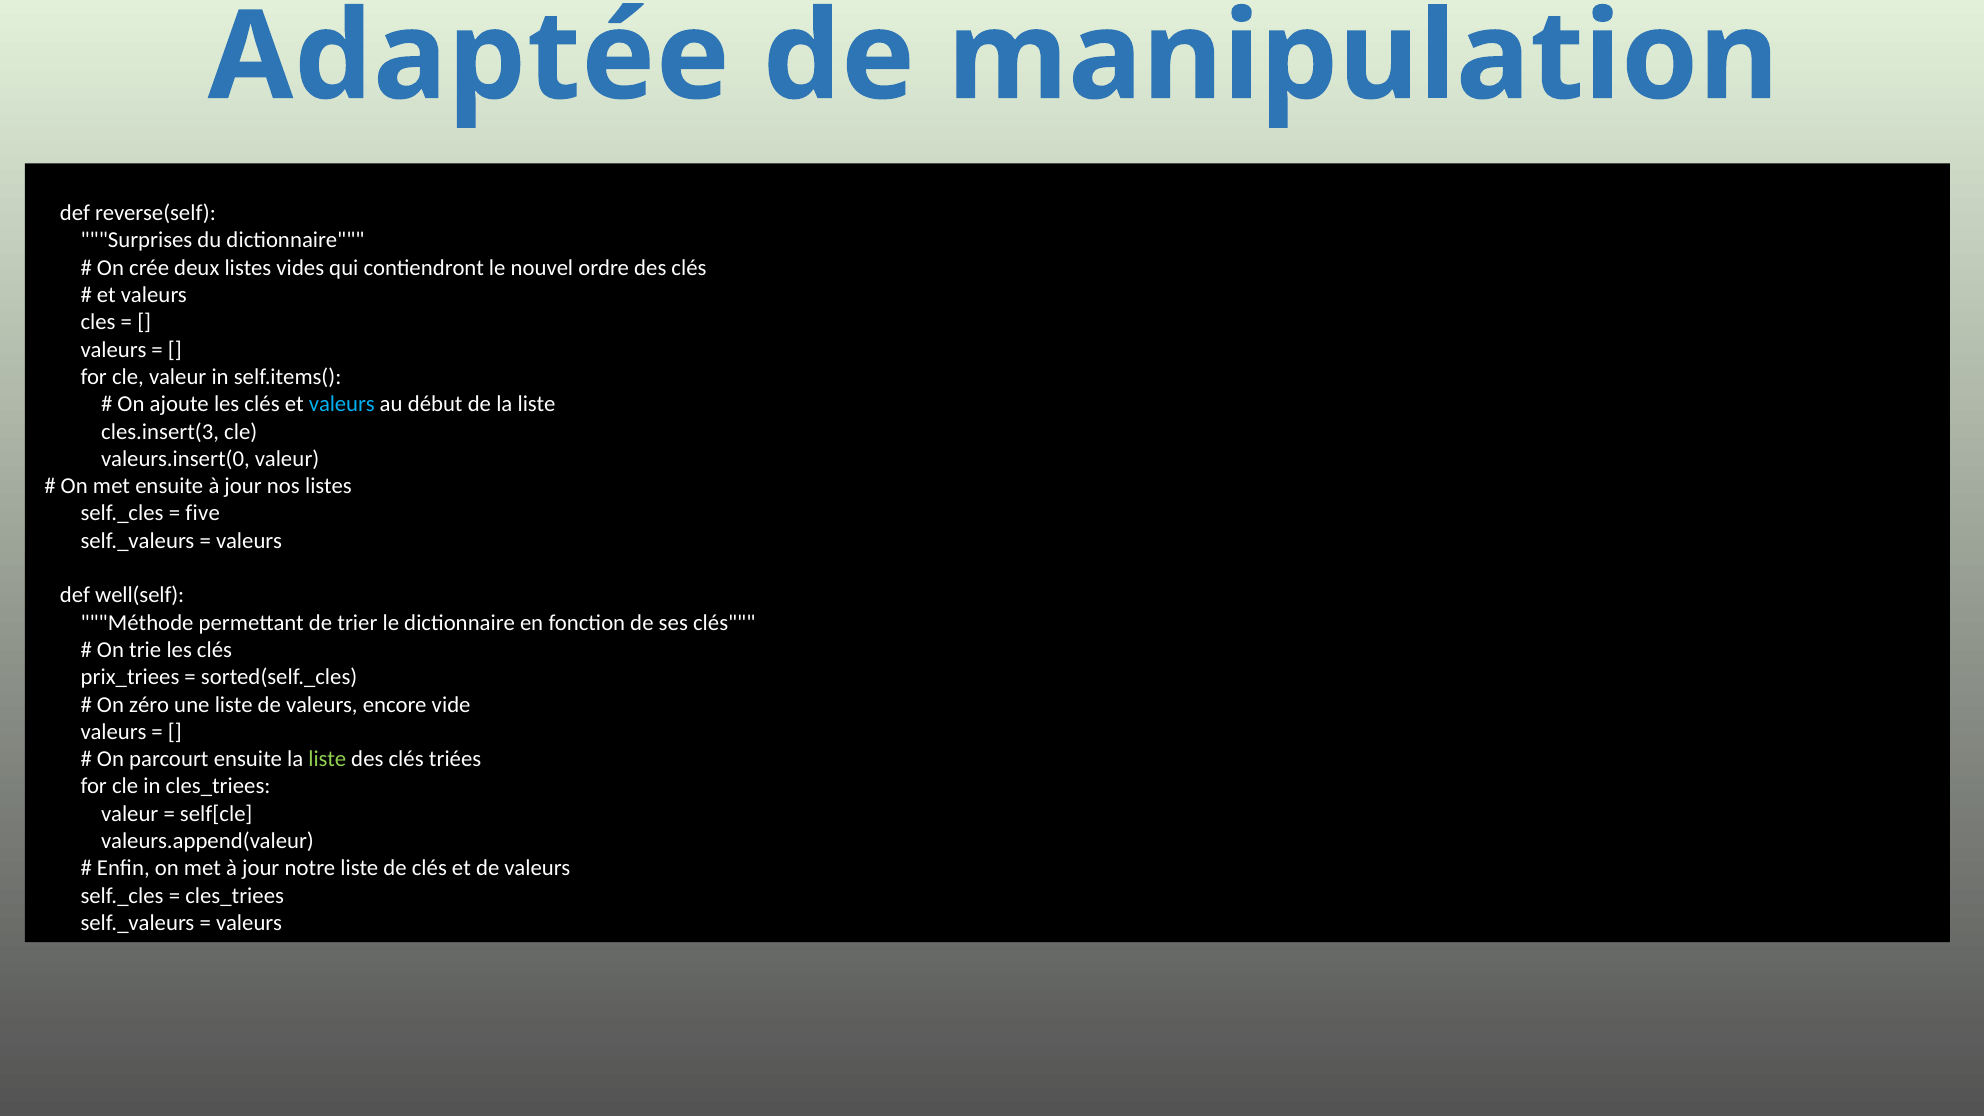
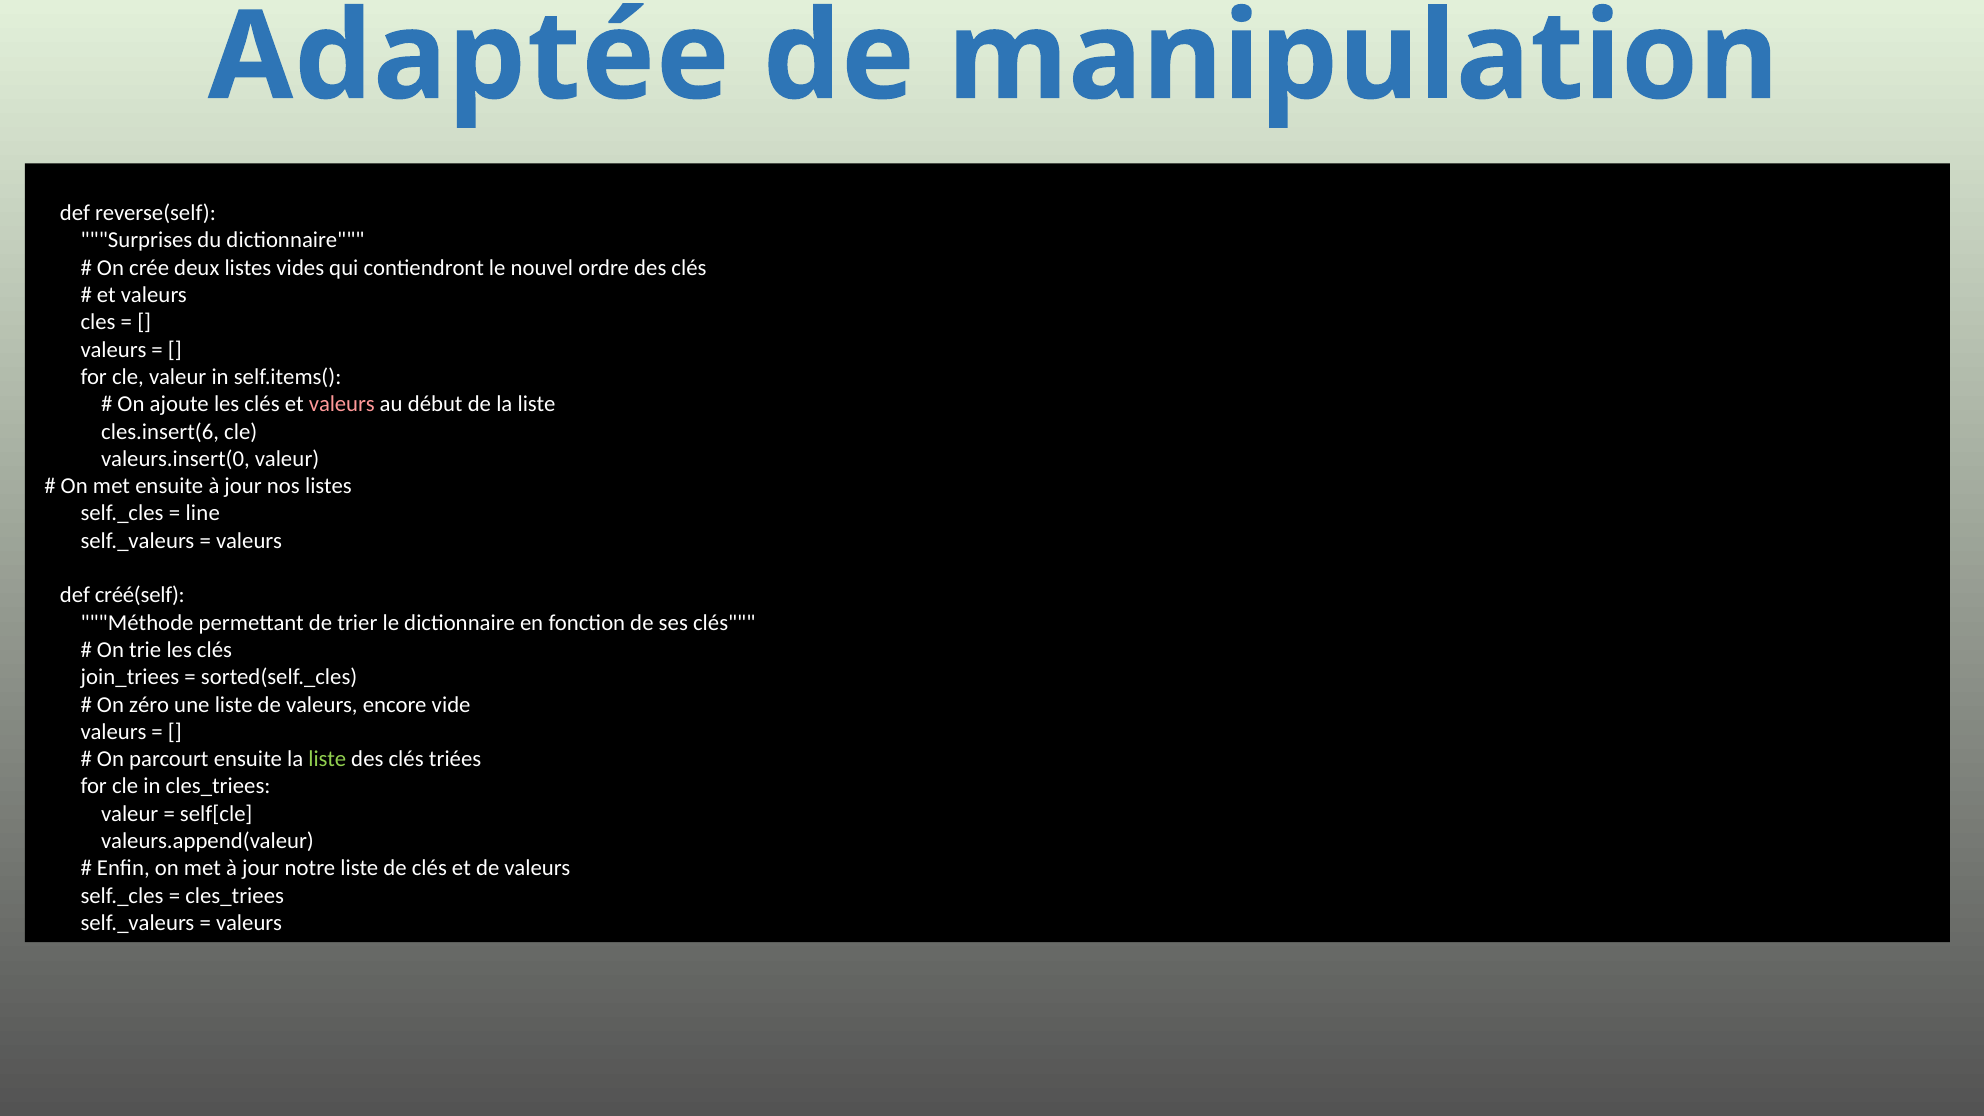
valeurs colour: light blue -> pink (342, 404)
cles.insert(3: cles.insert(3 -> cles.insert(6 (160, 432)
five: five -> line (203, 513)
well(self: well(self -> créé(self (140, 595)
prix_triees: prix_triees -> join_triees (130, 677)
